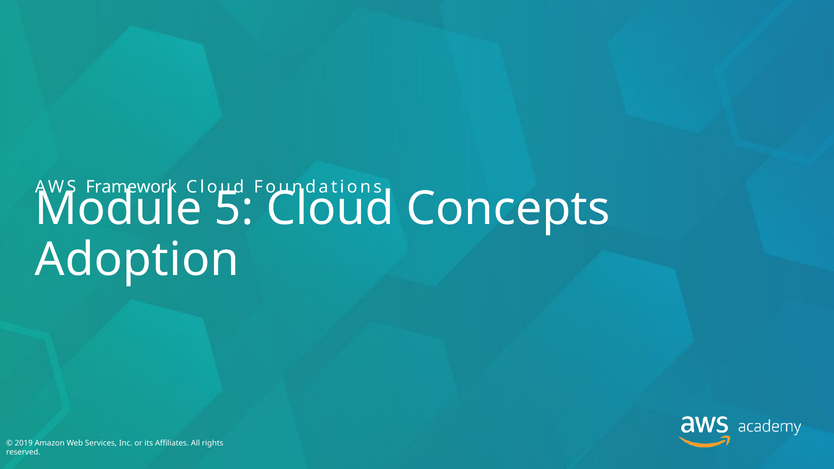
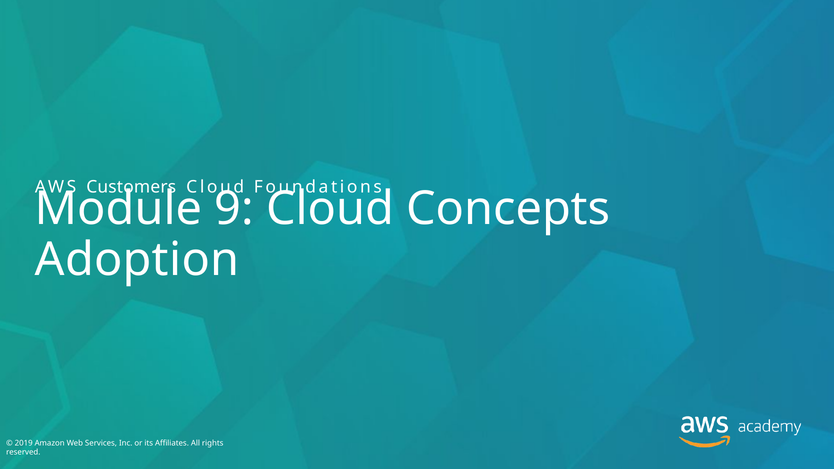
Framework: Framework -> Customers (131, 187)
5: 5 -> 9 (234, 209)
